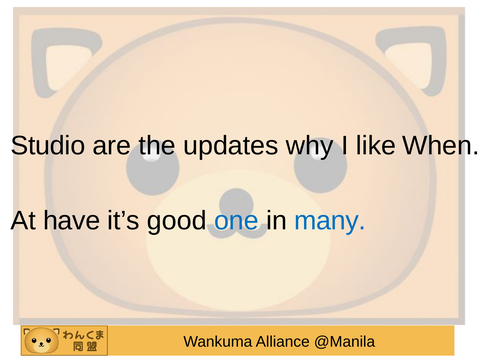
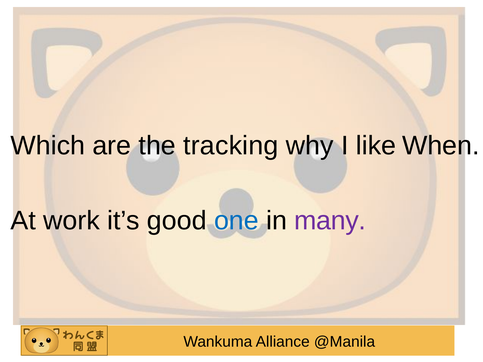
Studio: Studio -> Which (48, 146)
updates: updates -> tracking (231, 146)
have: have -> work (72, 221)
many colour: blue -> purple (330, 221)
